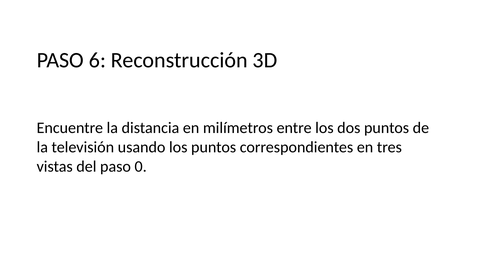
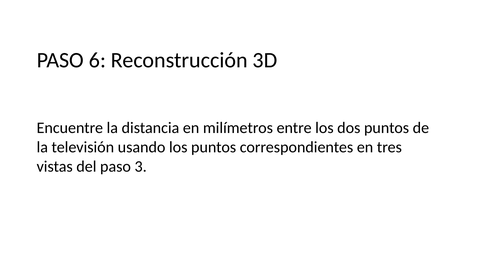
0: 0 -> 3 (141, 166)
